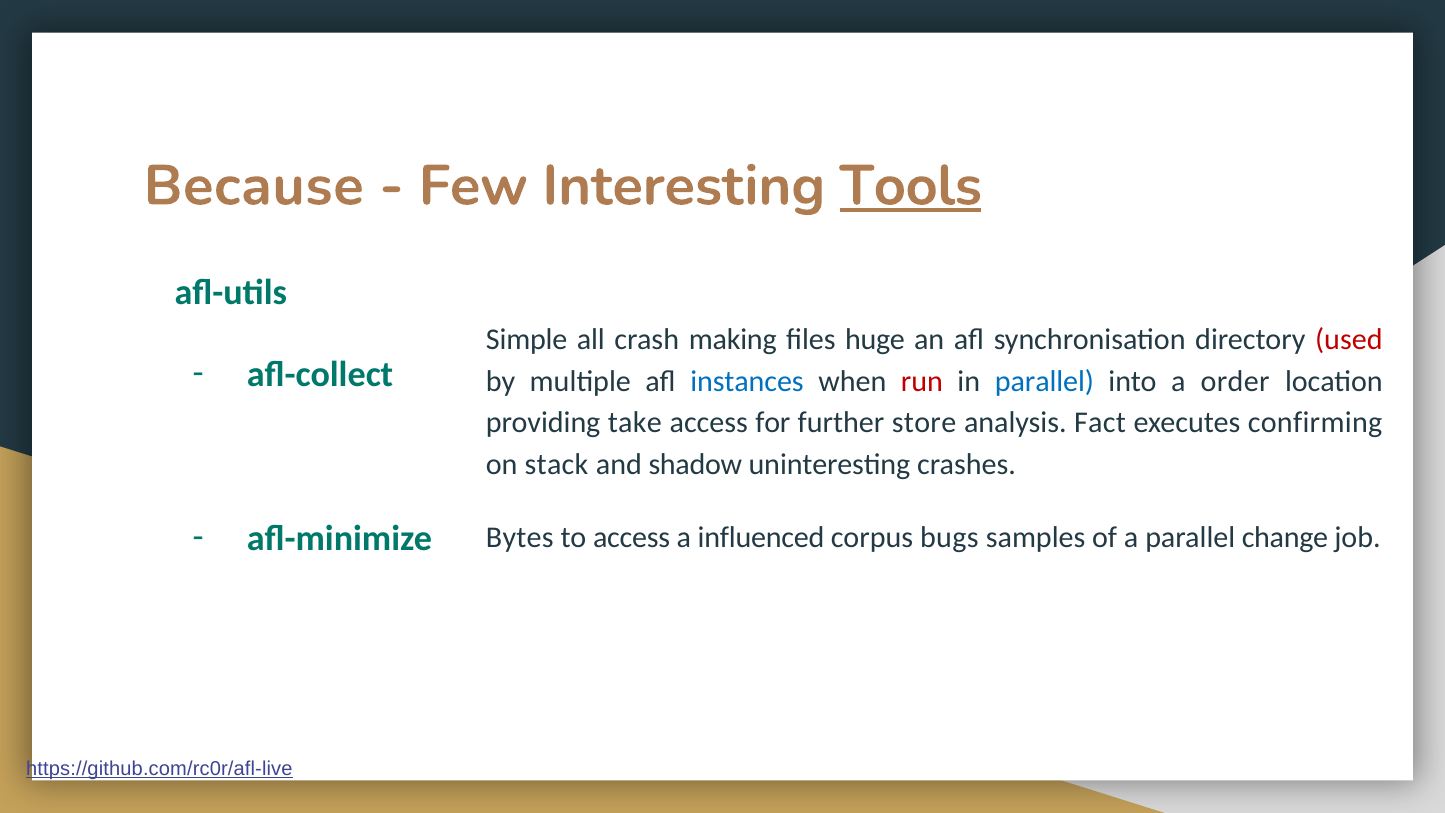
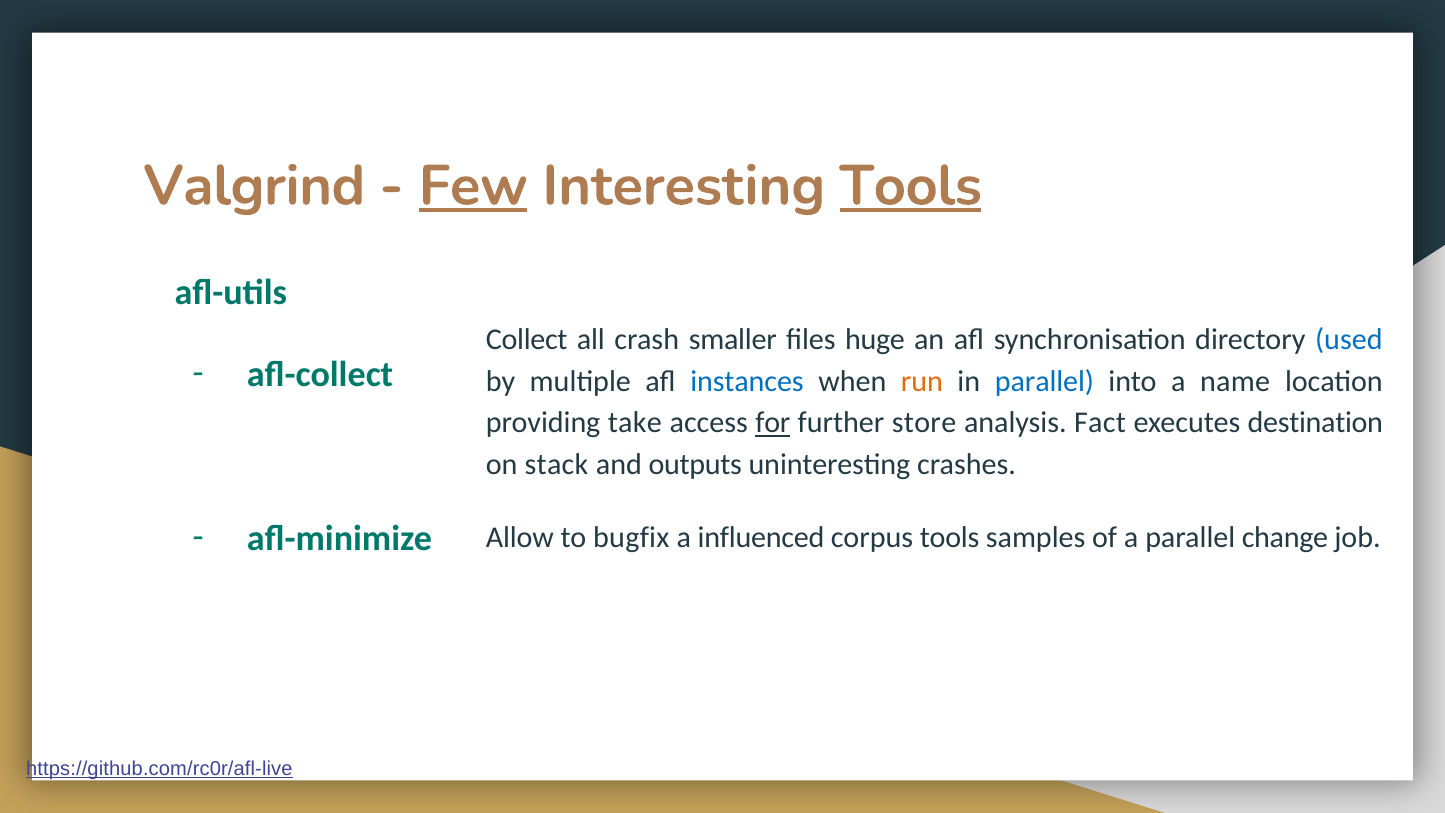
Because: Because -> Valgrind (254, 186)
Few underline: none -> present (473, 186)
Simple: Simple -> Collect (527, 340)
making: making -> smaller (733, 340)
used colour: red -> blue (1349, 340)
run colour: red -> orange (922, 381)
order: order -> name (1235, 381)
for underline: none -> present (773, 423)
confirming: confirming -> destination (1315, 423)
shadow: shadow -> outputs (695, 464)
Bytes: Bytes -> Allow (520, 538)
to access: access -> bugfix (631, 538)
corpus bugs: bugs -> tools (950, 538)
